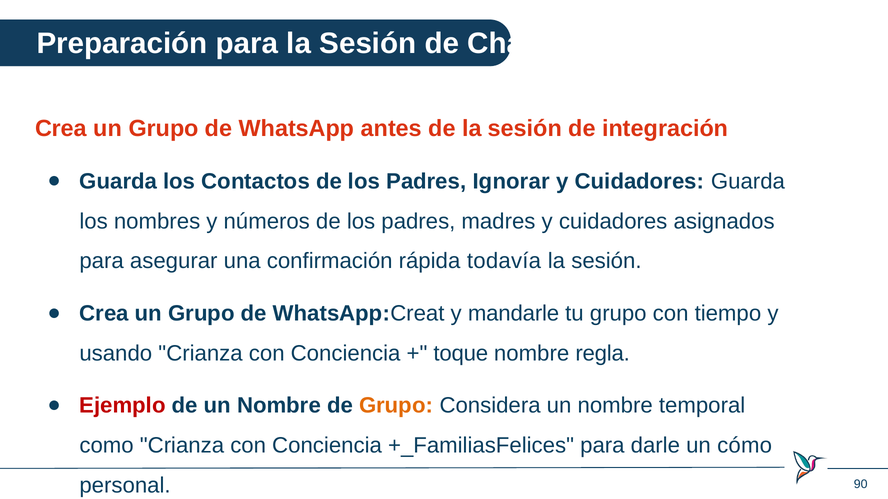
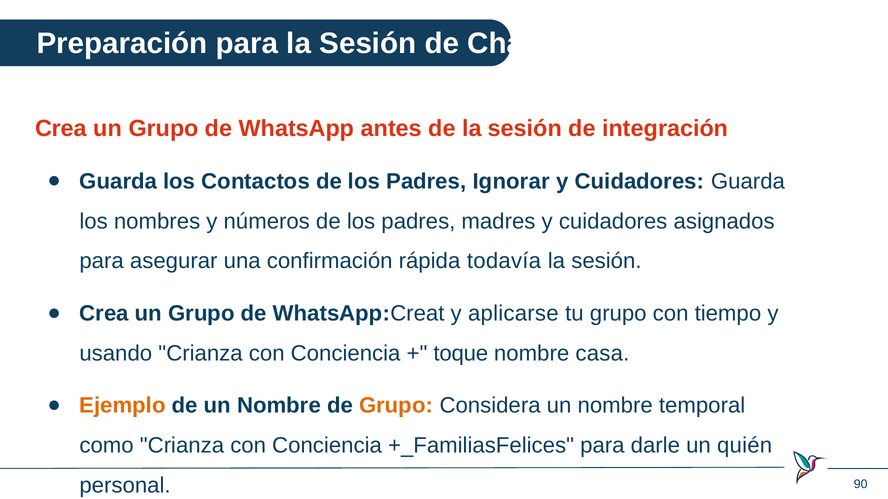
mandarle: mandarle -> aplicarse (513, 314)
regla: regla -> casa (602, 354)
Ejemplo colour: red -> orange (123, 406)
cómo: cómo -> quién (745, 446)
